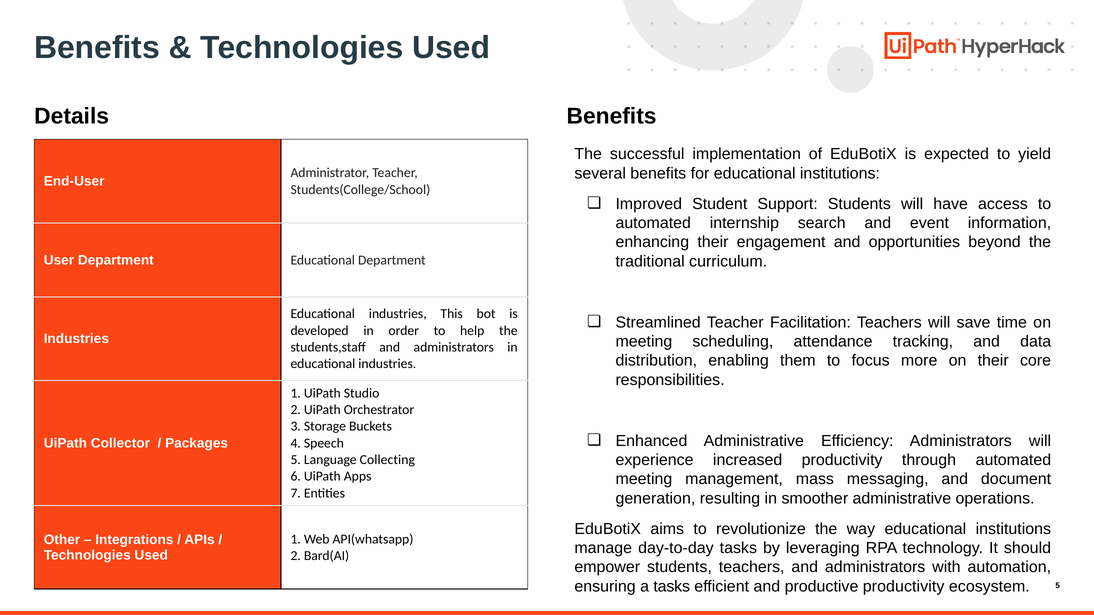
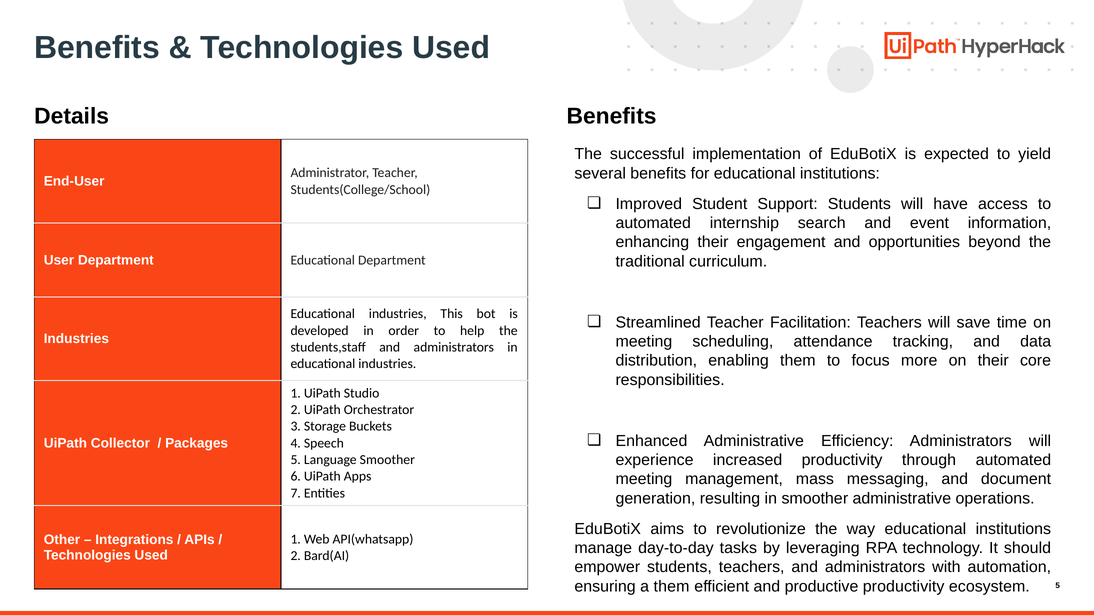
Language Collecting: Collecting -> Smoother (387, 460)
a tasks: tasks -> them (672, 587)
